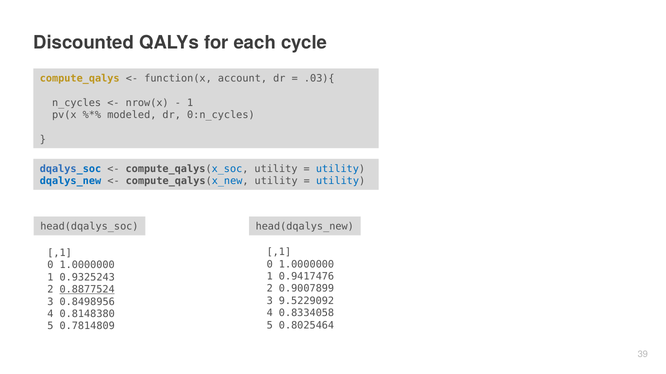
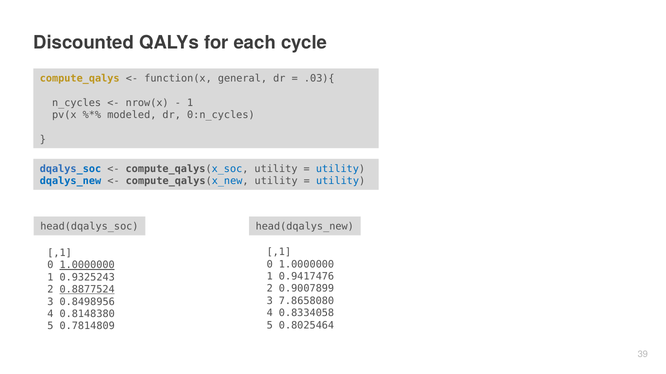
account: account -> general (242, 79)
1.0000000 underline: none -> present (87, 266)
9.5229092: 9.5229092 -> 7.8658080 (306, 301)
